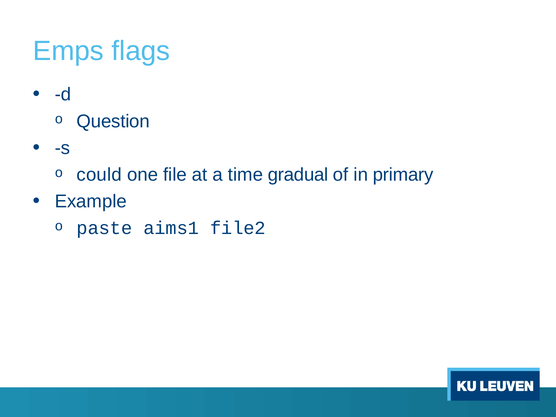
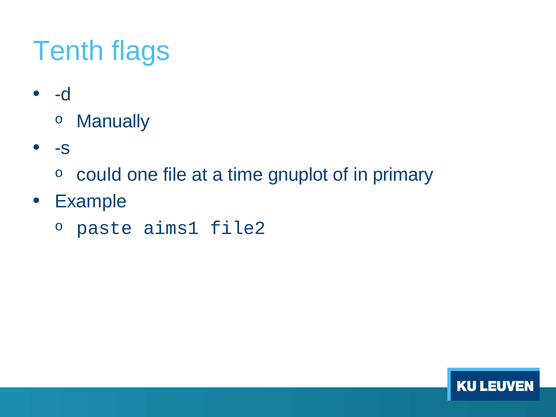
Emps: Emps -> Tenth (68, 51)
Question: Question -> Manually (113, 121)
gradual: gradual -> gnuplot (298, 175)
